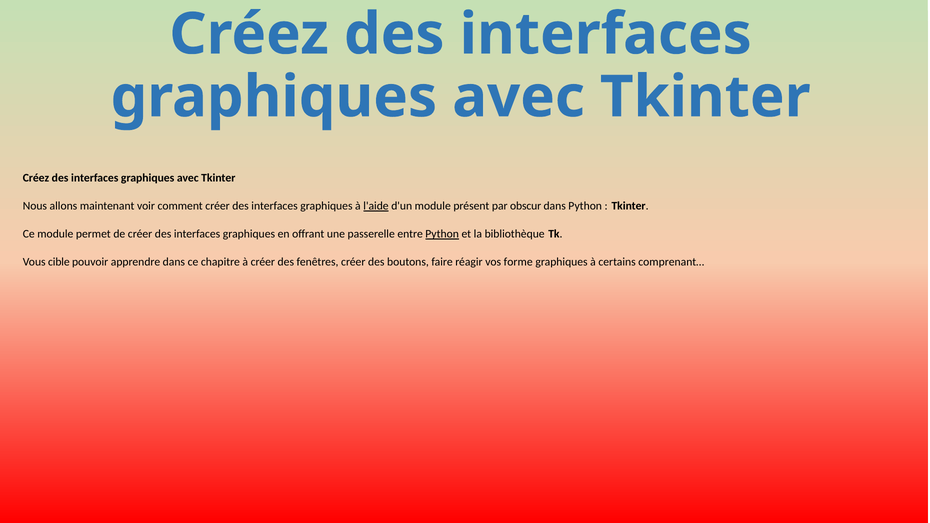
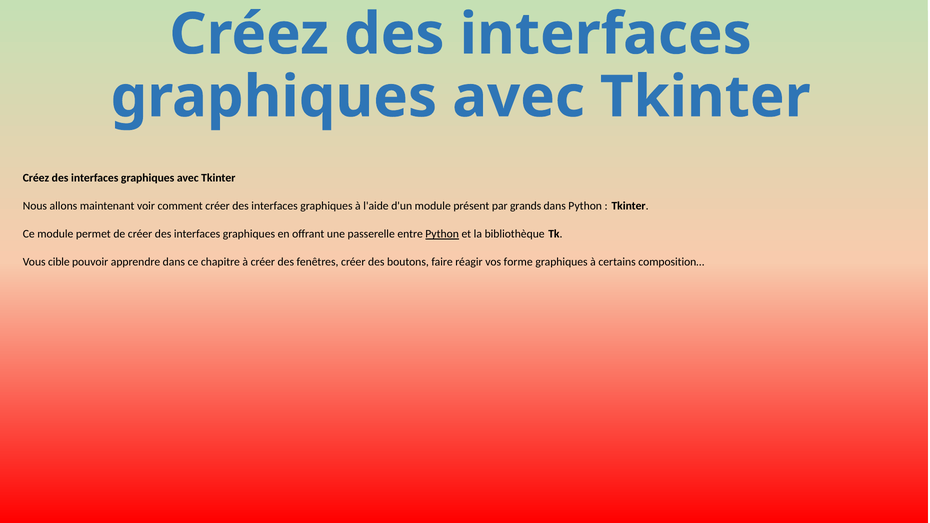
l'aide underline: present -> none (376, 206)
obscur: obscur -> grands (526, 206)
comprenant…: comprenant… -> composition… (671, 262)
